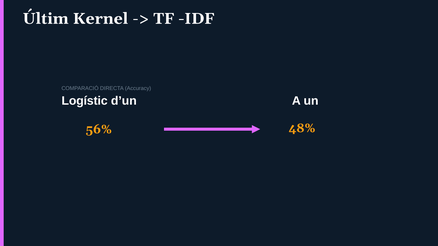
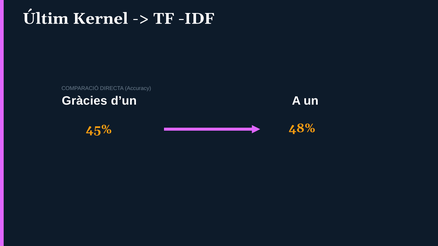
Logístic: Logístic -> Gràcies (85, 101)
56%: 56% -> 45% (99, 130)
